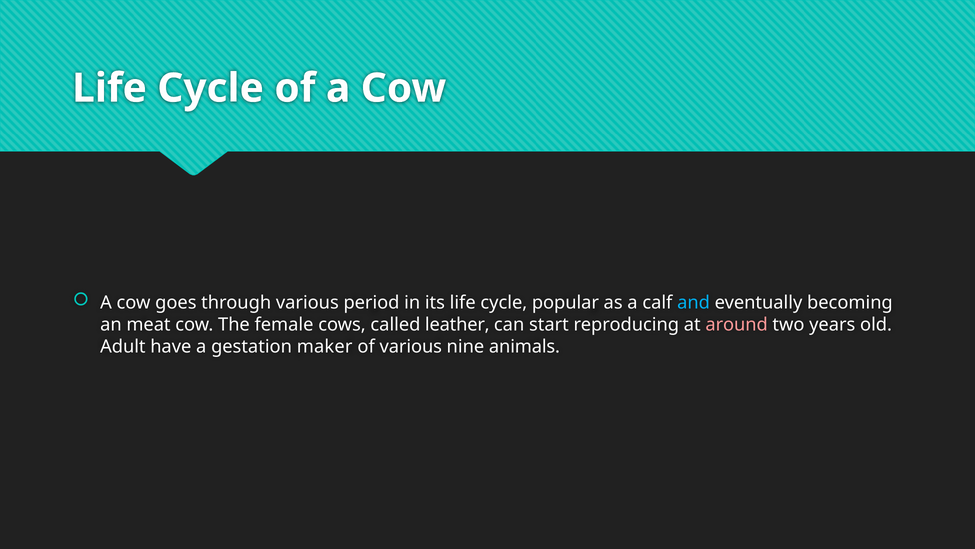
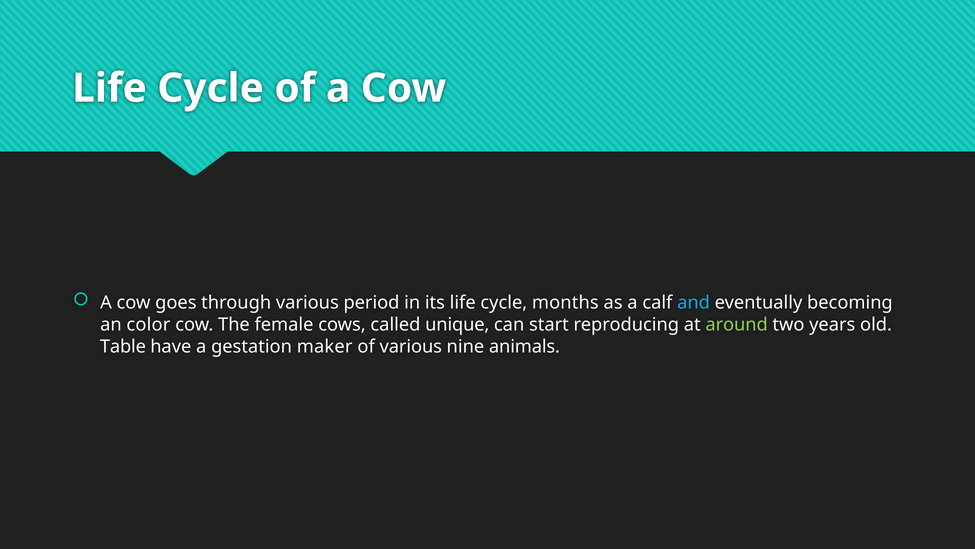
popular: popular -> months (565, 302)
meat: meat -> color (148, 324)
leather: leather -> unique (457, 324)
around colour: pink -> light green (737, 324)
Adult: Adult -> Table (123, 346)
